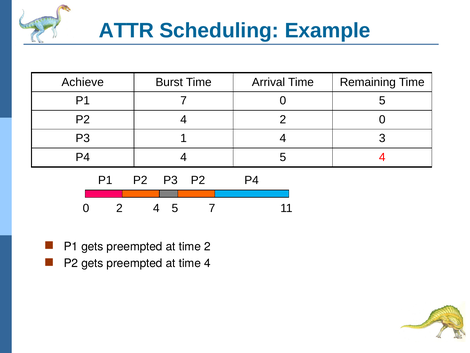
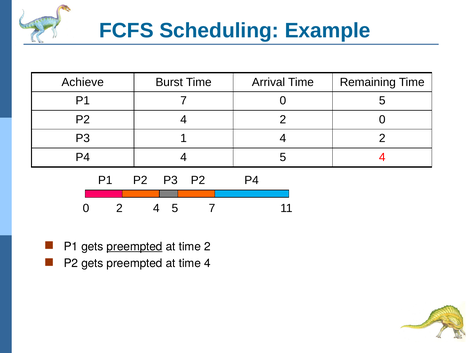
ATTR: ATTR -> FCFS (126, 30)
1 4 3: 3 -> 2 (382, 138)
preempted underline: none -> present (135, 246)
